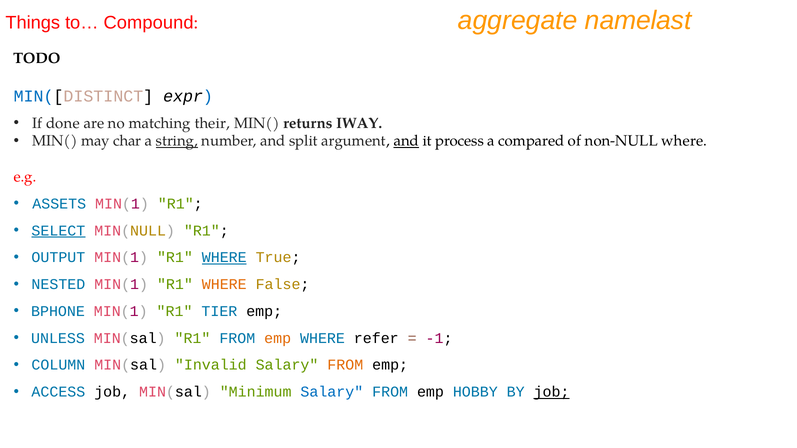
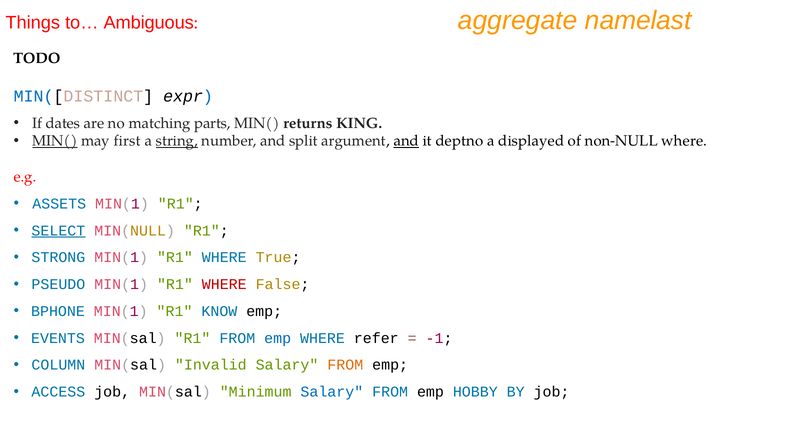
Compound: Compound -> Ambiguous (149, 23)
done: done -> dates (63, 123)
their: their -> parts (212, 123)
IWAY: IWAY -> KING (359, 123)
MIN( underline: none -> present (55, 141)
char: char -> first (127, 141)
process: process -> deptno (459, 141)
compared: compared -> displayed (531, 141)
OUTPUT: OUTPUT -> STRONG (58, 258)
WHERE underline: present -> none (224, 258)
NESTED: NESTED -> PSEUDO (58, 285)
WHERE colour: orange -> red (224, 285)
TIER: TIER -> KNOW (219, 311)
UNLESS: UNLESS -> EVENTS (58, 338)
emp colour: orange -> blue (278, 338)
job underline: present -> none (552, 392)
